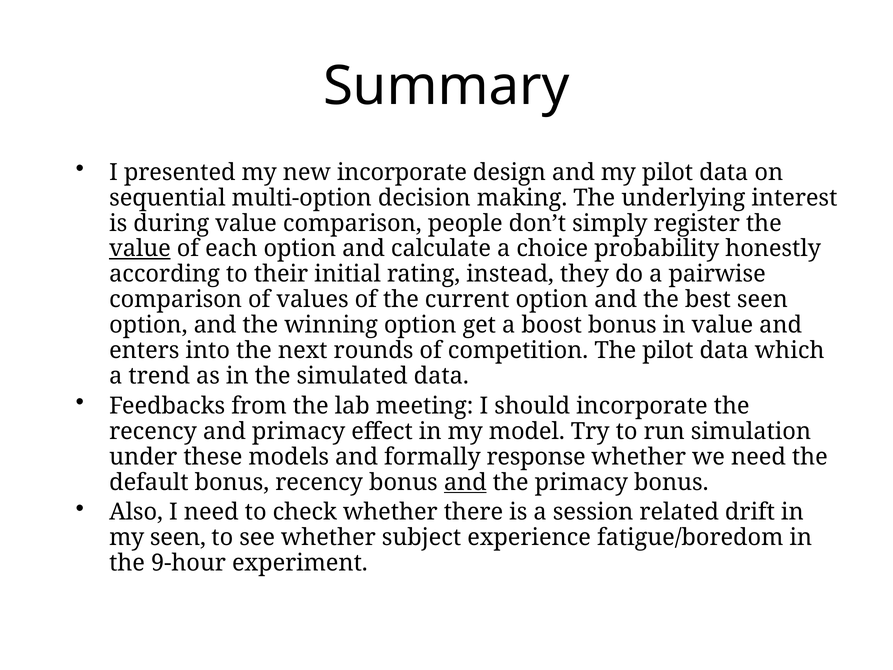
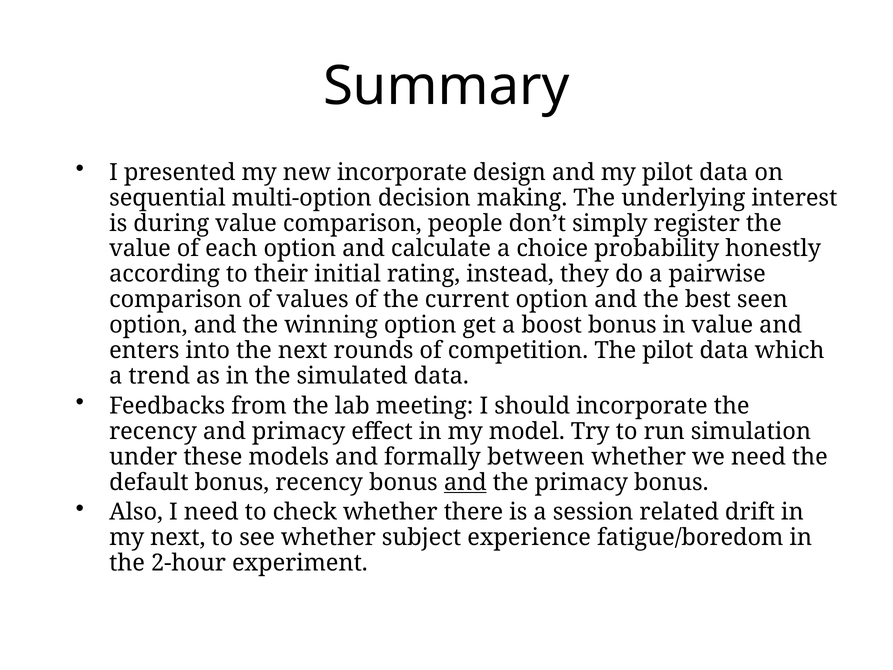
value underline: present -> none (140, 249)
response: response -> between (536, 457)
my seen: seen -> next (178, 537)
9-hour: 9-hour -> 2-hour (188, 563)
